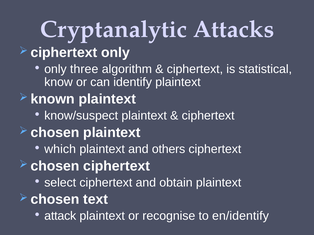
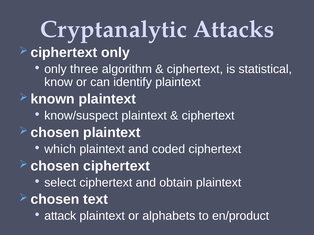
others: others -> coded (169, 149)
recognise: recognise -> alphabets (169, 216)
en/identify: en/identify -> en/product (241, 216)
